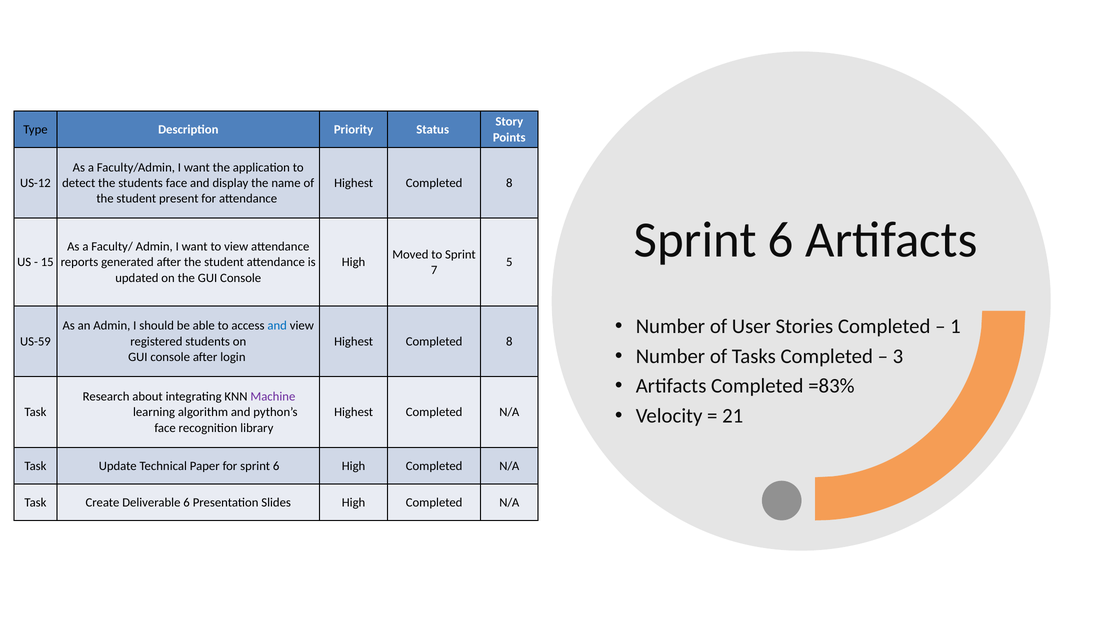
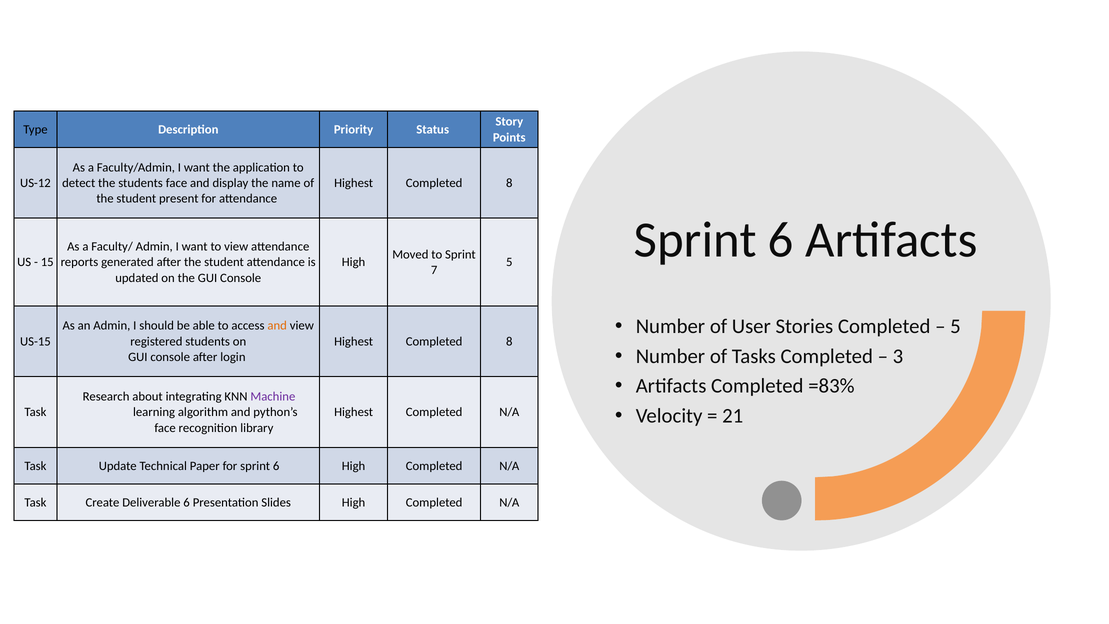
1: 1 -> 5 (955, 326)
and colour: blue -> orange (277, 326)
US-59: US-59 -> US-15 (35, 341)
